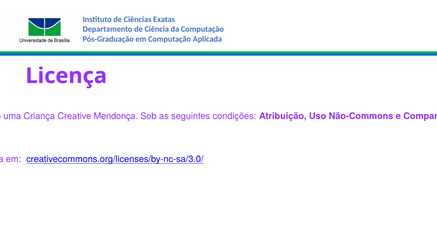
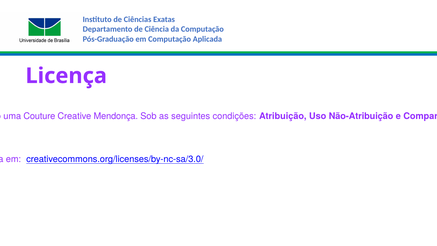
Criança: Criança -> Couture (39, 116)
Não-Commons: Não-Commons -> Não-Atribuição (361, 116)
